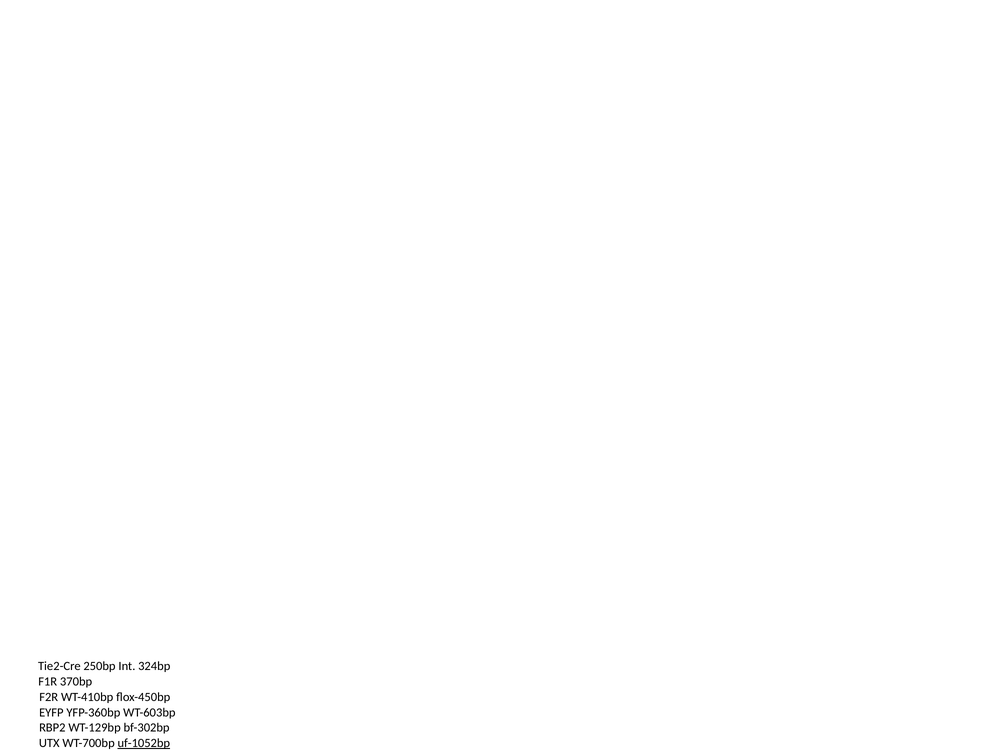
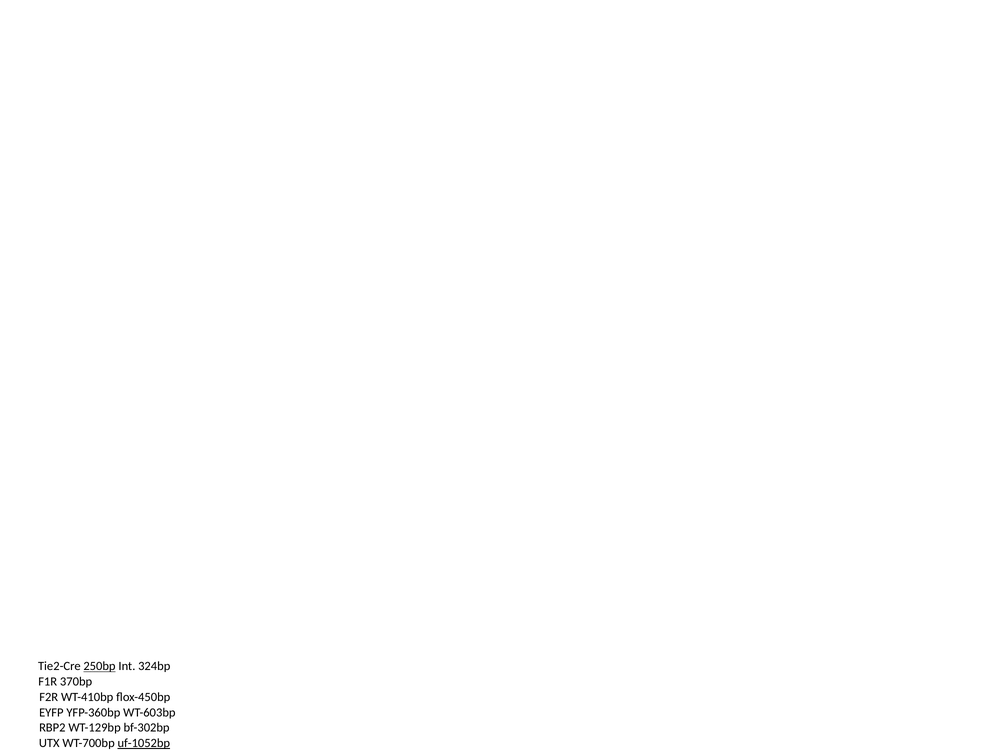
250bp underline: none -> present (99, 667)
